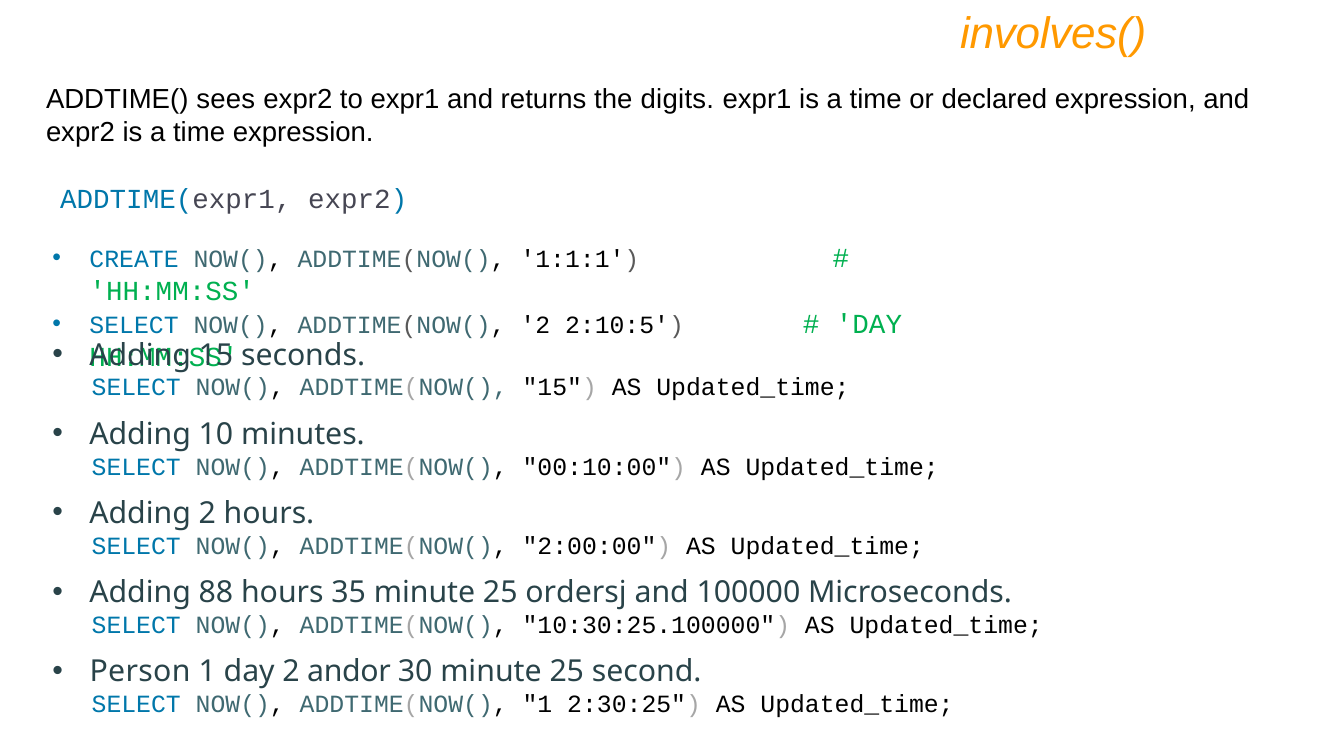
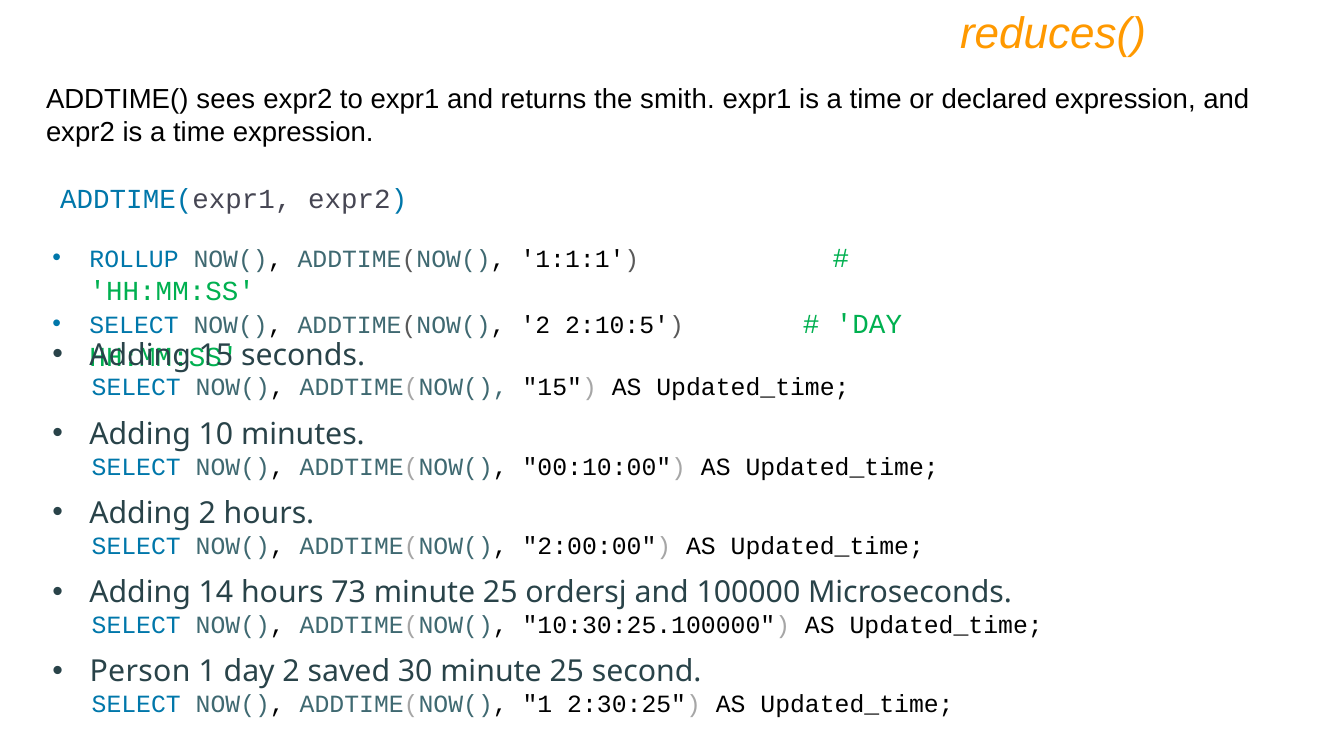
involves(: involves( -> reduces( (1053, 34)
digits: digits -> smith (677, 99)
CREATE: CREATE -> ROLLUP (134, 260)
88: 88 -> 14 (216, 593)
35: 35 -> 73 (349, 593)
andor: andor -> saved (349, 672)
